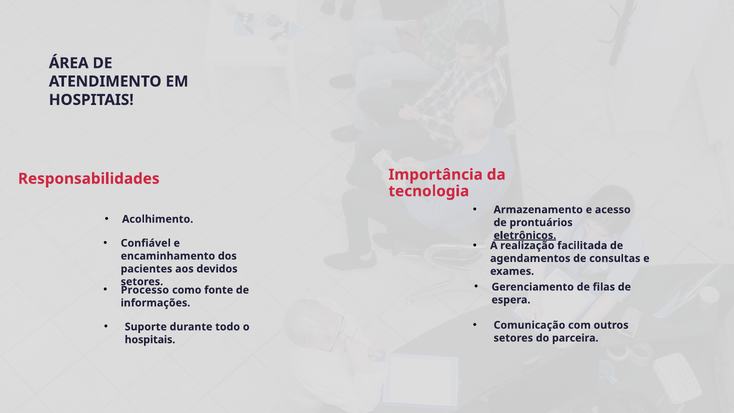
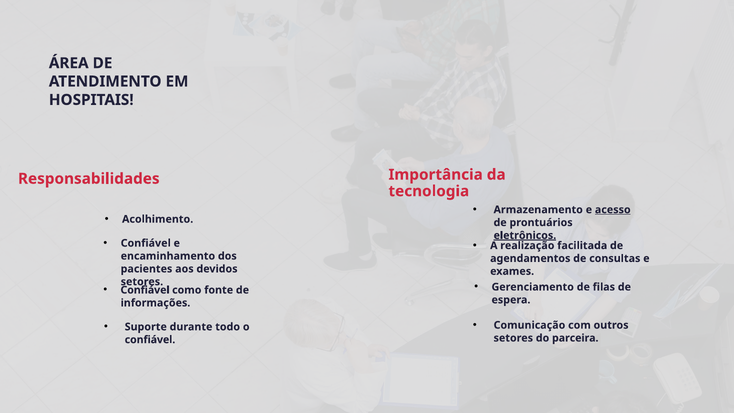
acesso underline: none -> present (613, 210)
Processo: Processo -> Confiável (145, 290)
hospitais: hospitais -> confiável (150, 340)
